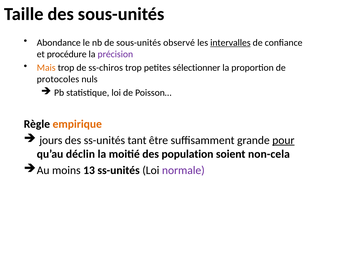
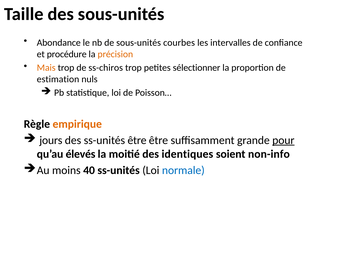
observé: observé -> courbes (179, 43)
intervalles underline: present -> none (230, 43)
précision colour: purple -> orange (115, 54)
protocoles: protocoles -> estimation (58, 79)
ss-unités tant: tant -> être (137, 140)
déclin: déclin -> élevés (81, 154)
population: population -> identiques (187, 154)
non-cela: non-cela -> non-info (269, 154)
13: 13 -> 40 (89, 170)
normale colour: purple -> blue (183, 170)
